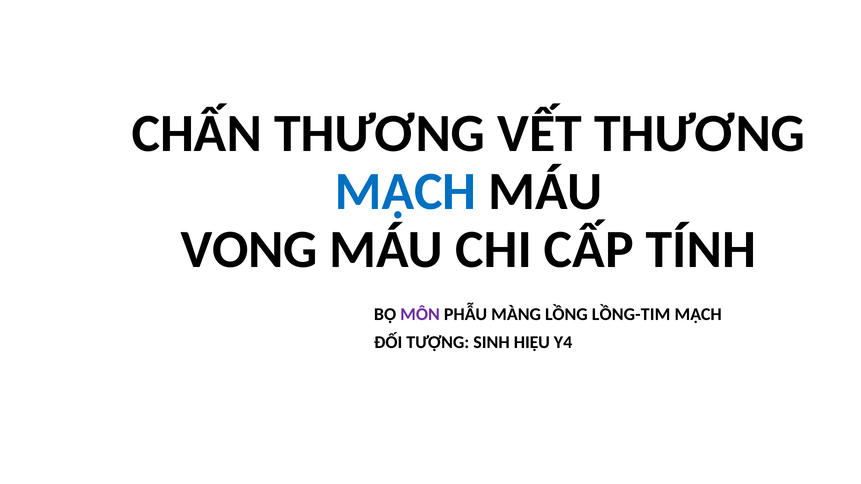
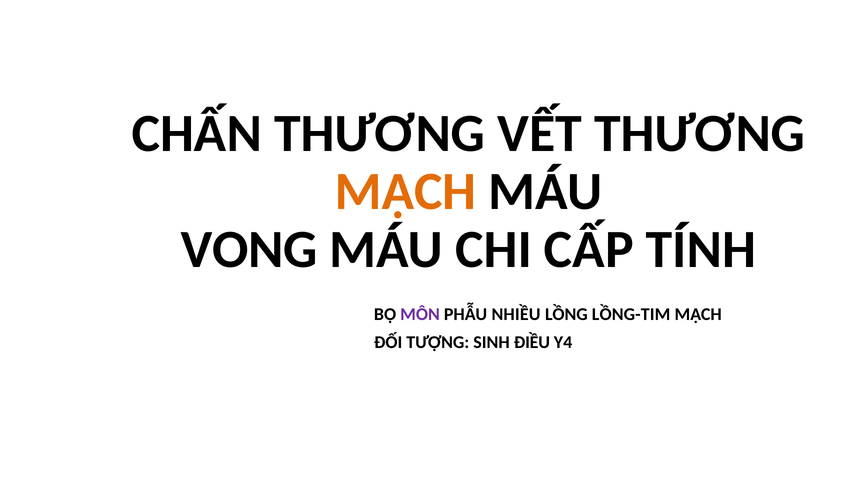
MẠCH colour: blue -> orange (406, 191)
MÀNG: MÀNG -> NHIỀU (516, 314)
HIỆU: HIỆU -> ĐIỀU (532, 343)
